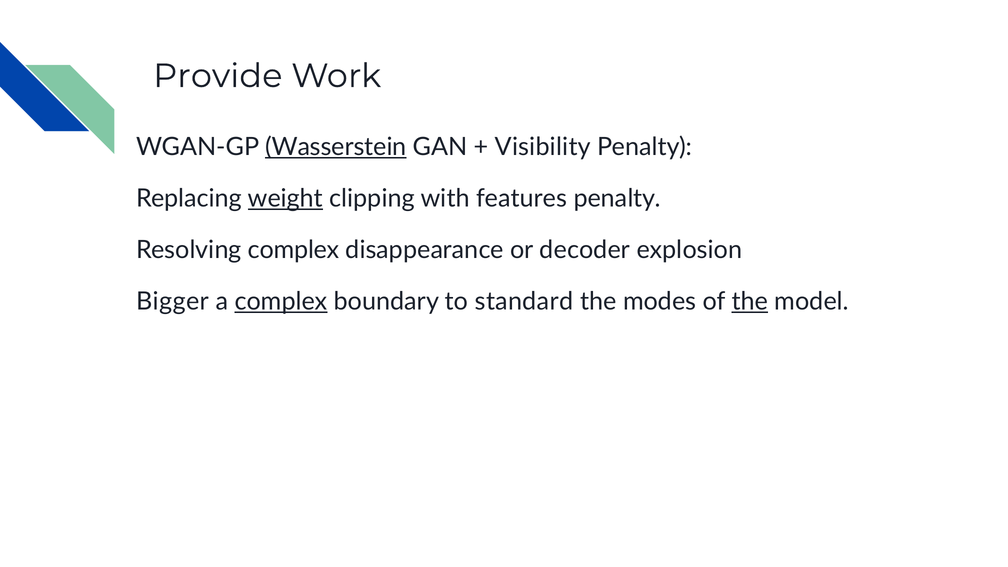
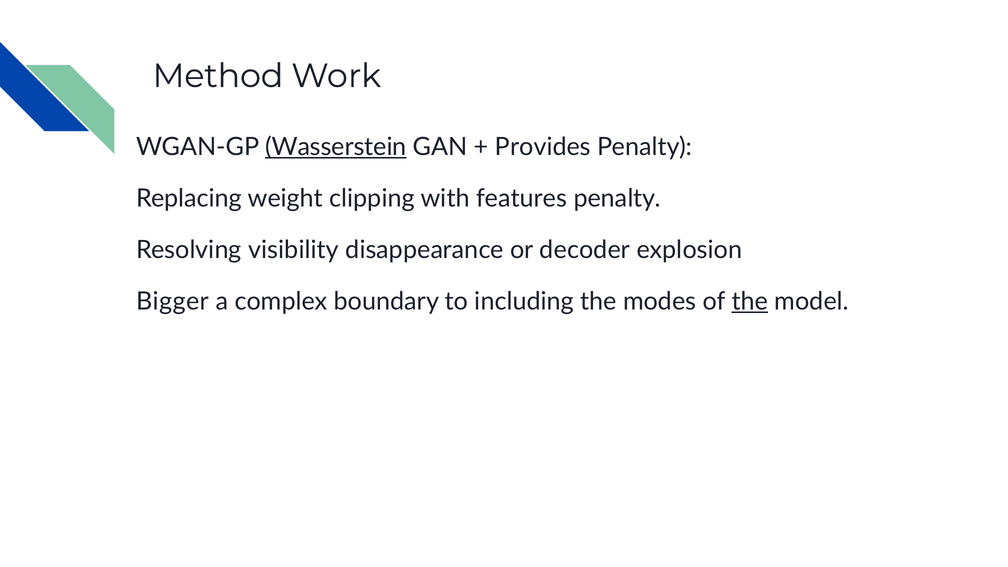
Provide: Provide -> Method (218, 76)
Visibility: Visibility -> Provides (543, 147)
weight underline: present -> none (285, 198)
Resolving complex: complex -> visibility (294, 250)
complex underline: present -> none (281, 302)
standard: standard -> including (524, 302)
